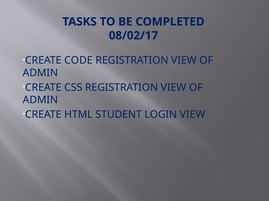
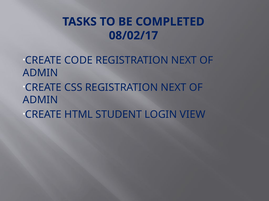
VIEW: VIEW -> NEXT (184, 60)
CSS REGISTRATION VIEW: VIEW -> NEXT (174, 88)
